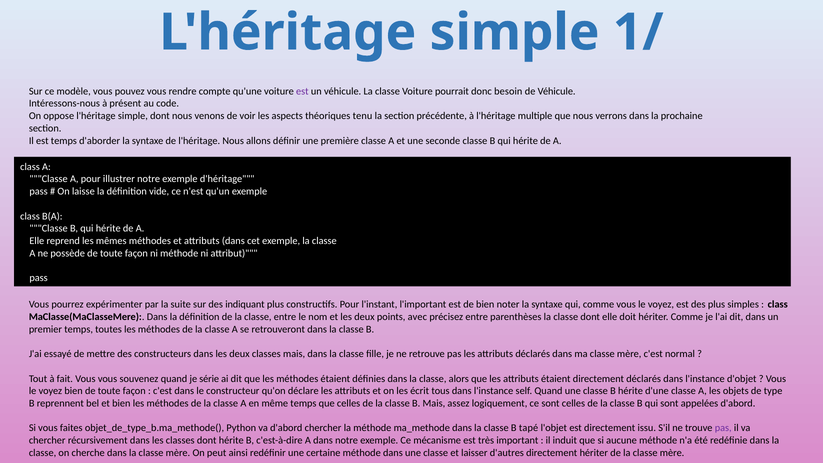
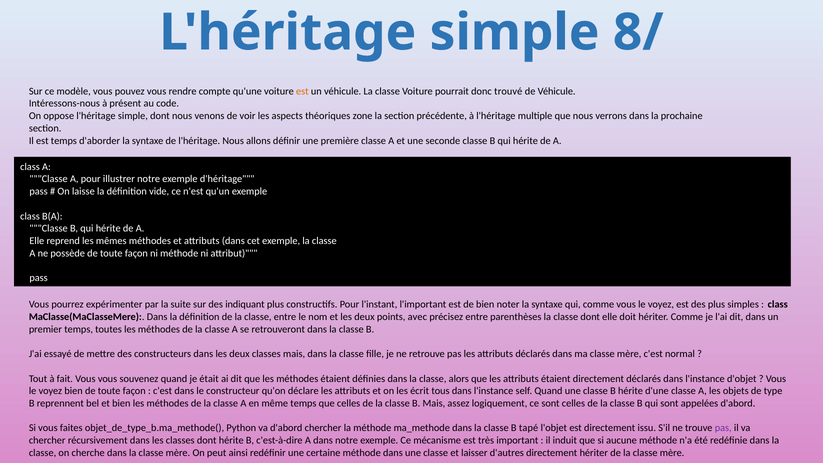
1/: 1/ -> 8/ (638, 32)
est colour: purple -> orange (302, 91)
besoin: besoin -> trouvé (508, 91)
tenu: tenu -> zone (363, 116)
série: série -> était (209, 379)
